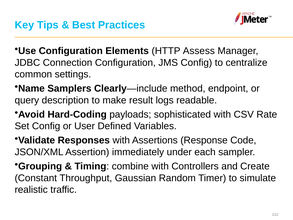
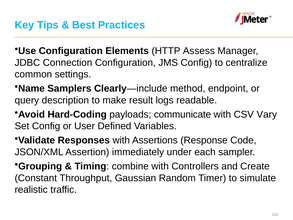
sophisticated: sophisticated -> communicate (182, 114)
Rate: Rate -> Vary (267, 114)
